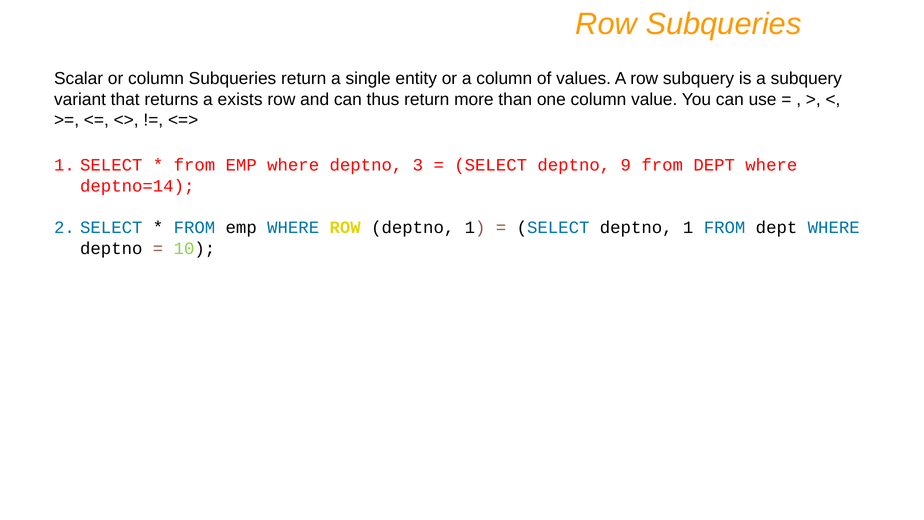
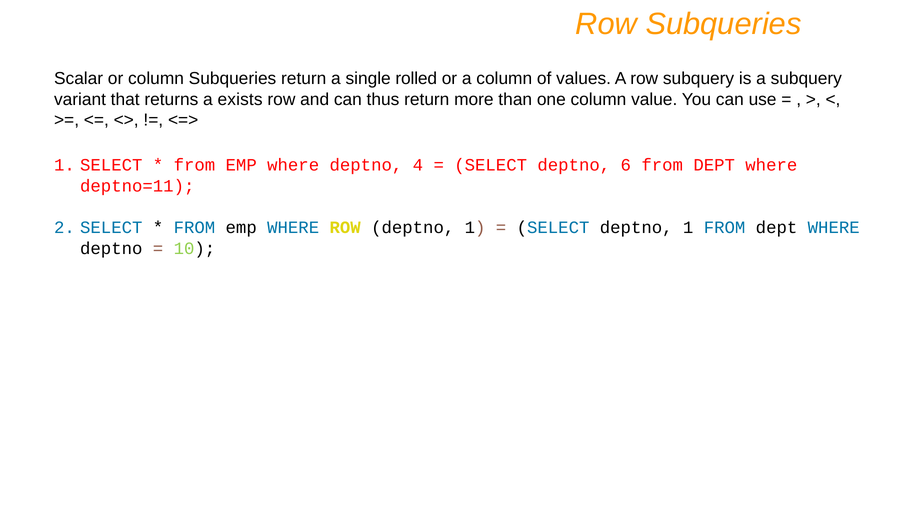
entity: entity -> rolled (416, 79)
3: 3 -> 4 (418, 165)
9: 9 -> 6 (626, 165)
deptno=14: deptno=14 -> deptno=11 (137, 186)
